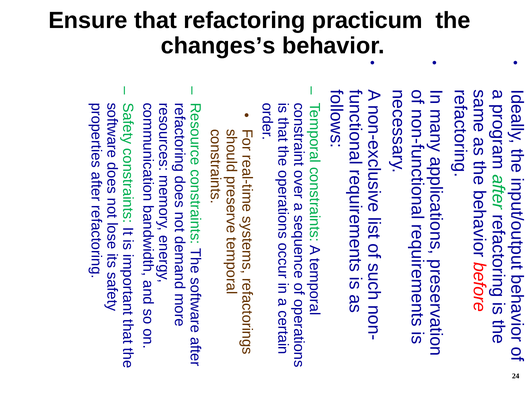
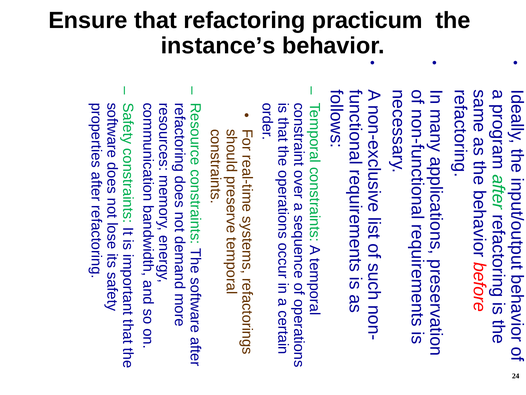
changes’s: changes’s -> instance’s (218, 46)
